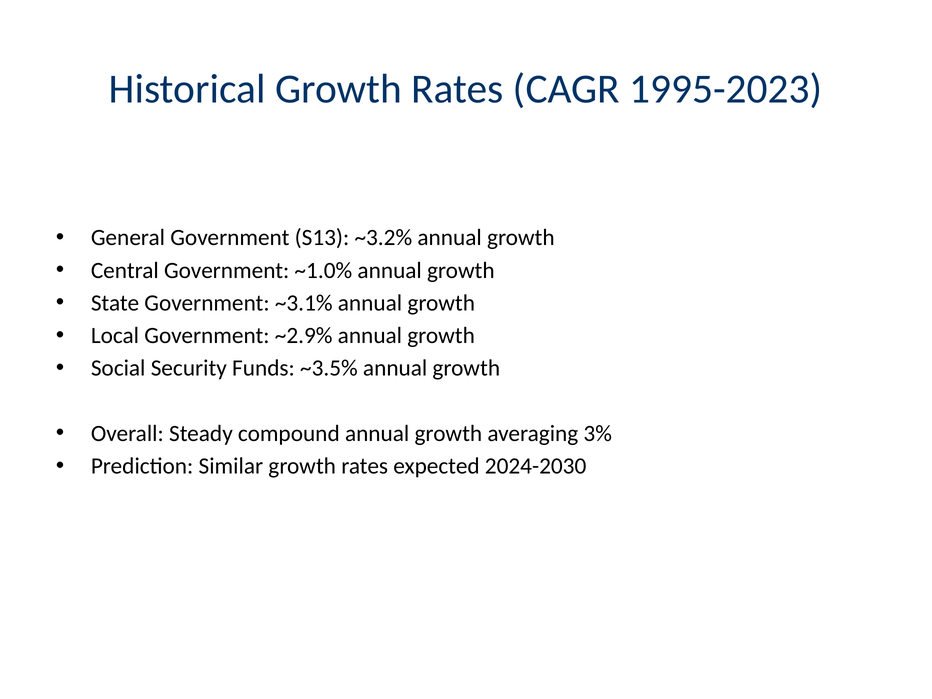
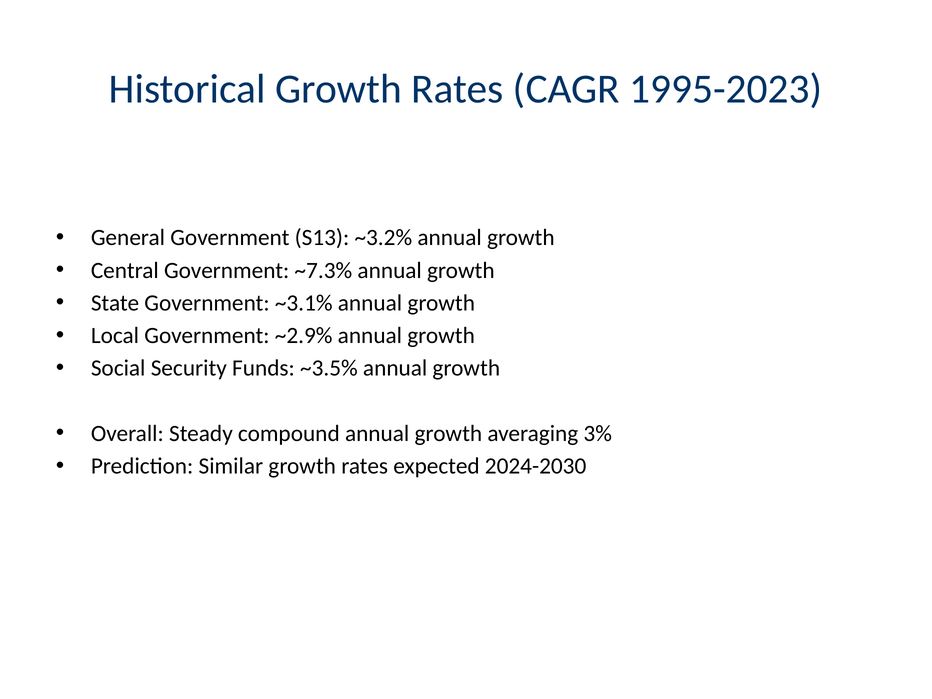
~1.0%: ~1.0% -> ~7.3% (323, 270)
